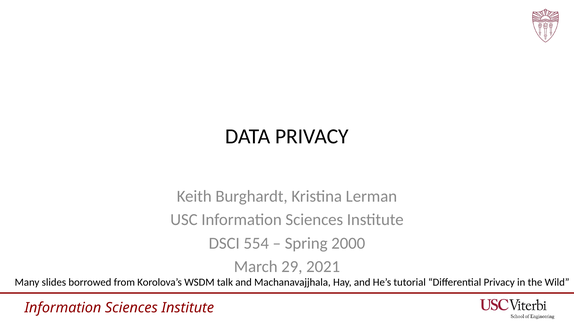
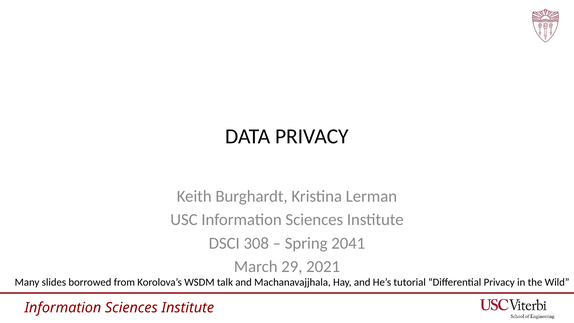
554: 554 -> 308 (256, 243)
2000: 2000 -> 2041 (348, 243)
